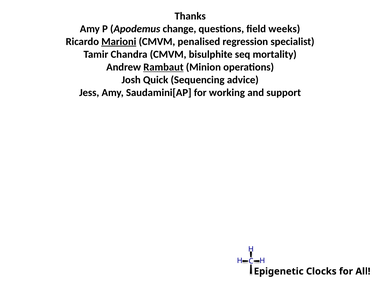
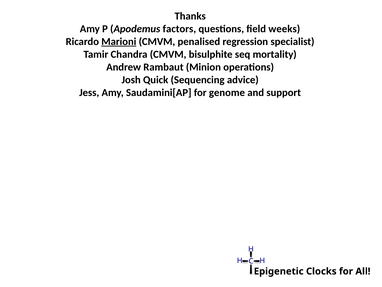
change: change -> factors (179, 29)
Rambaut underline: present -> none (163, 67)
working: working -> genome (227, 92)
